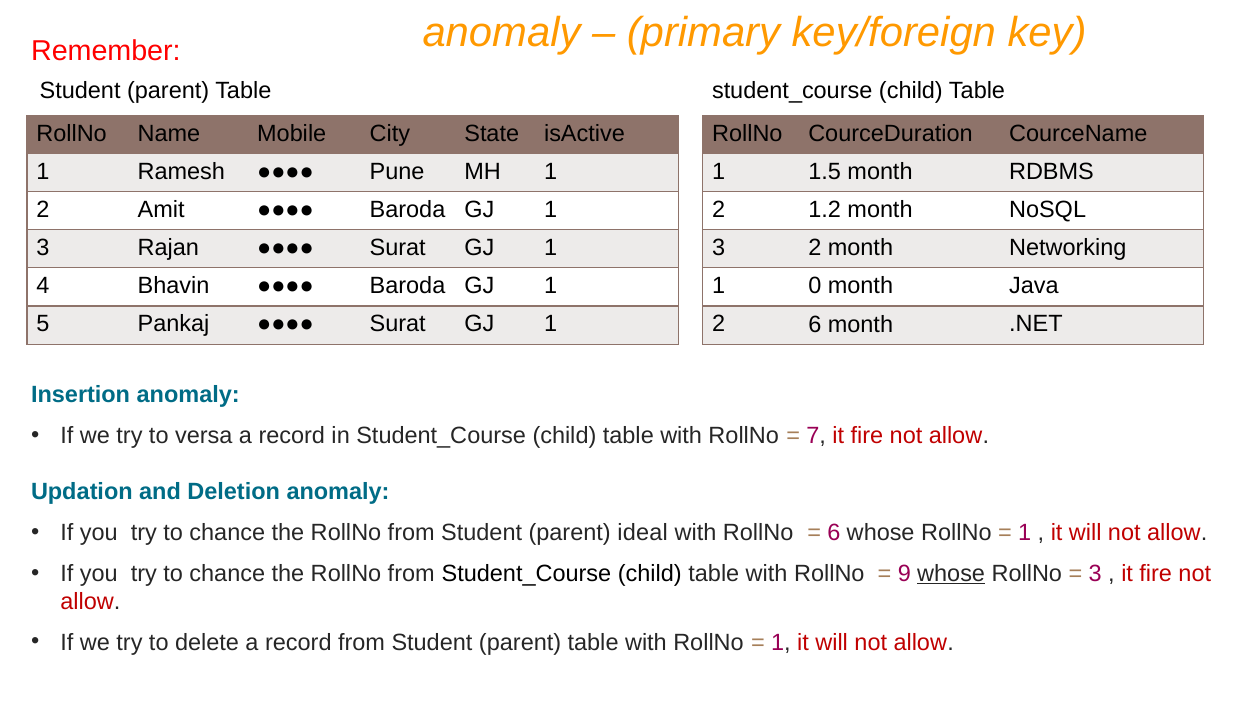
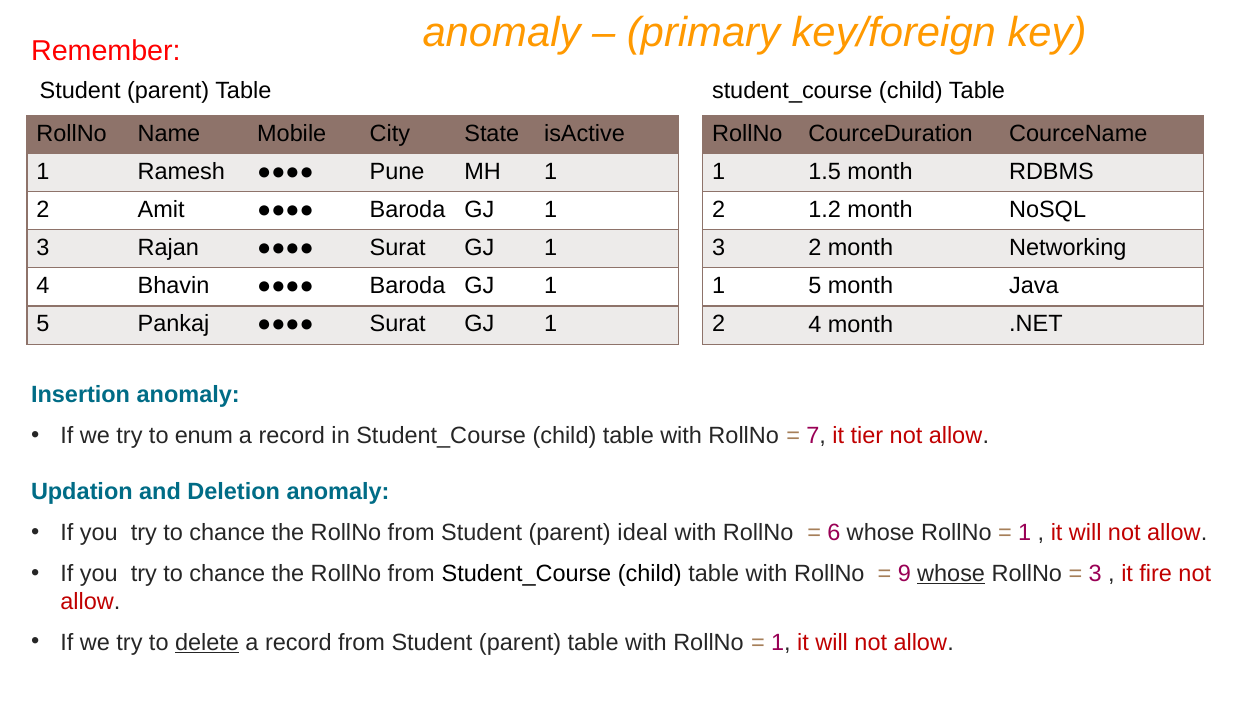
0: 0 -> 5 (815, 286)
2 6: 6 -> 4 (815, 324)
versa: versa -> enum (204, 436)
7 it fire: fire -> tier (867, 436)
delete underline: none -> present (207, 642)
